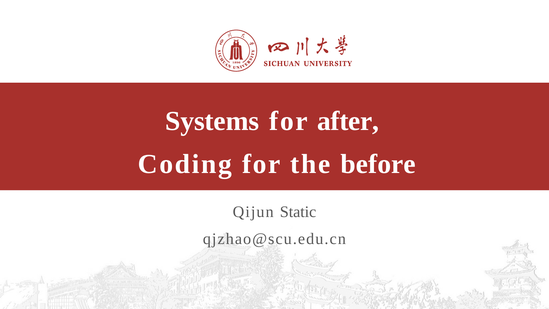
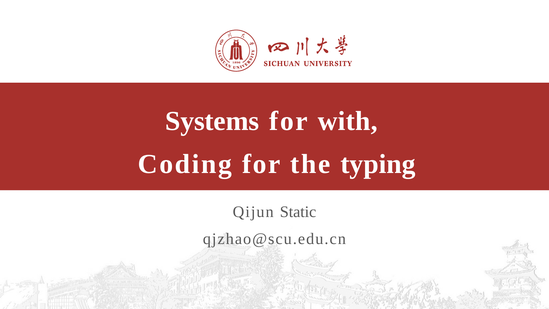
after: after -> with (348, 121)
before: before -> typing (378, 164)
